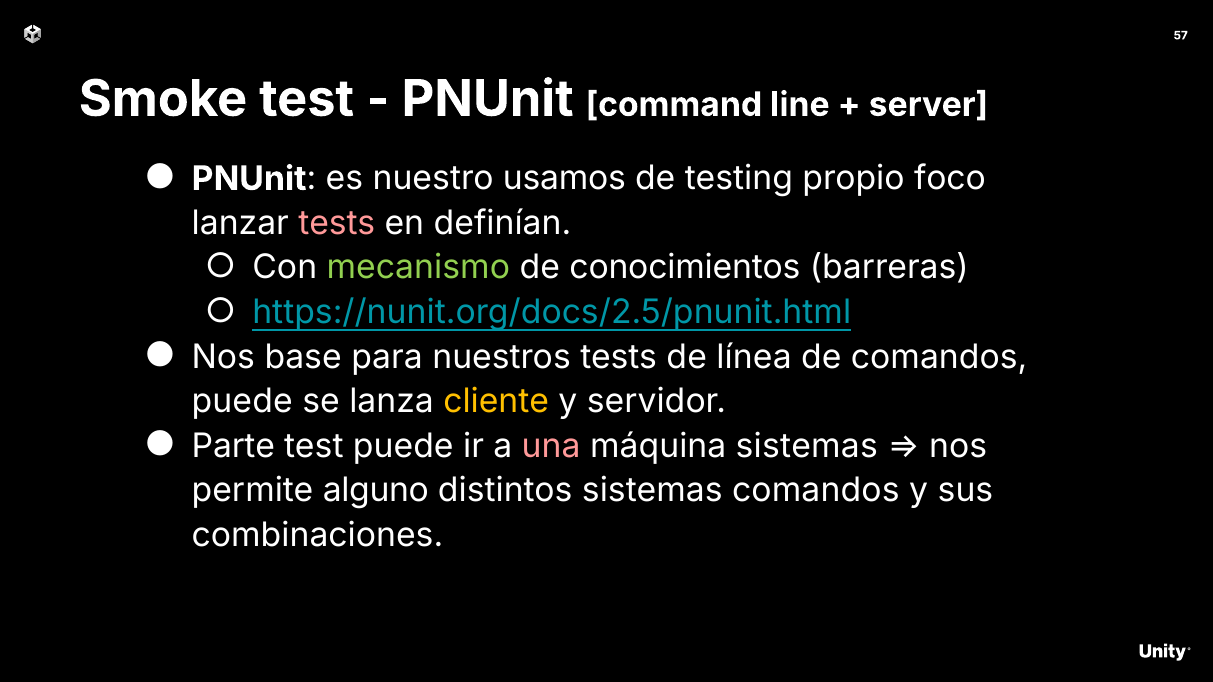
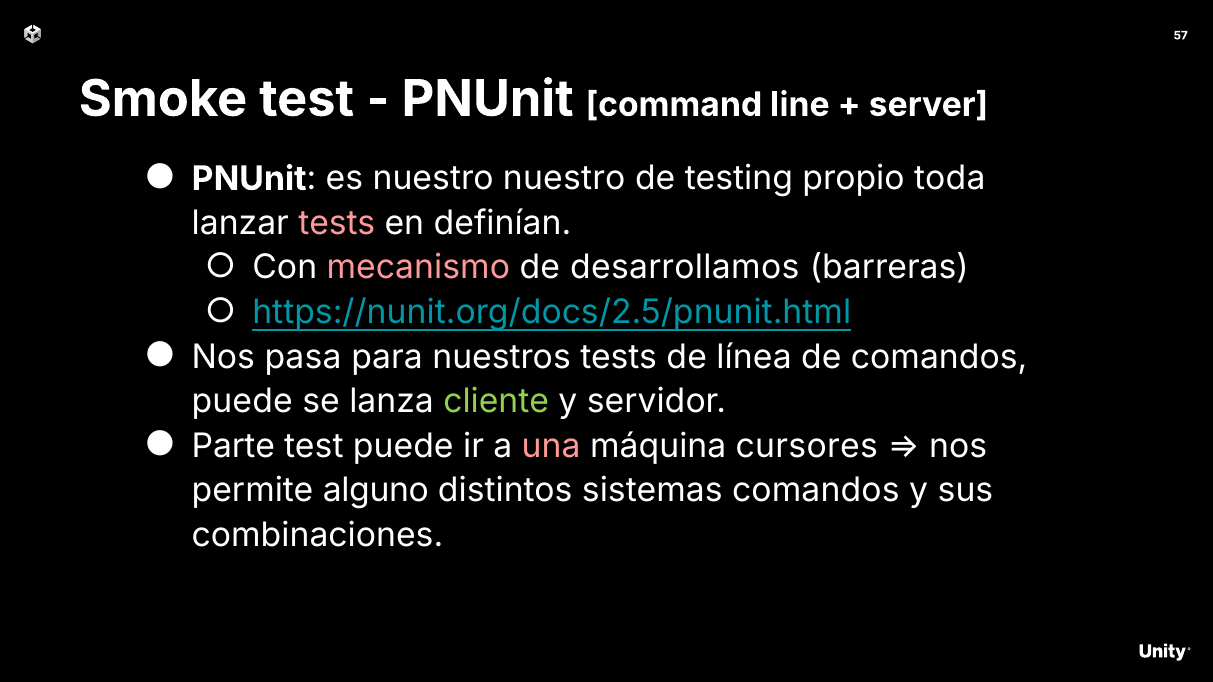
nuestro usamos: usamos -> nuestro (564, 179)
foco: foco -> toda (950, 179)
mecanismo colour: light green -> pink (418, 268)
conocimientos: conocimientos -> desarrollamos (685, 268)
base: base -> pasa (303, 357)
cliente colour: yellow -> light green (496, 402)
máquina sistemas: sistemas -> cursores (807, 446)
